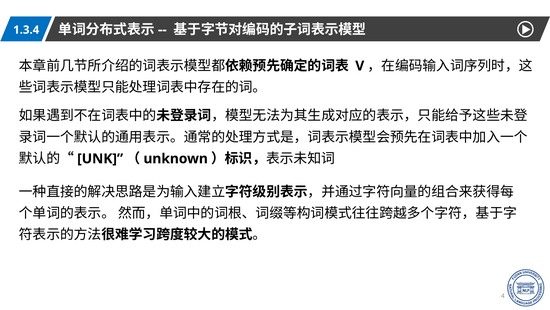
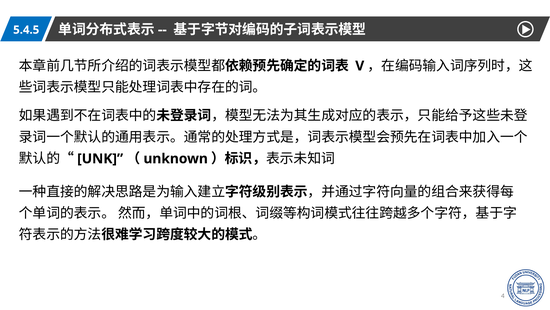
1.3.4: 1.3.4 -> 5.4.5 (26, 30)
